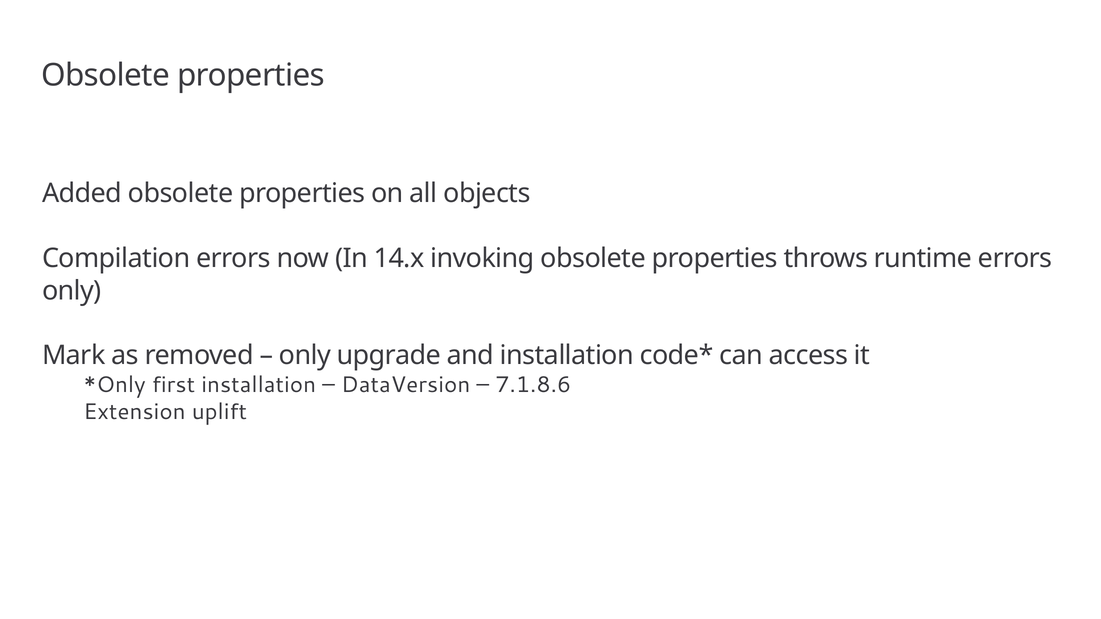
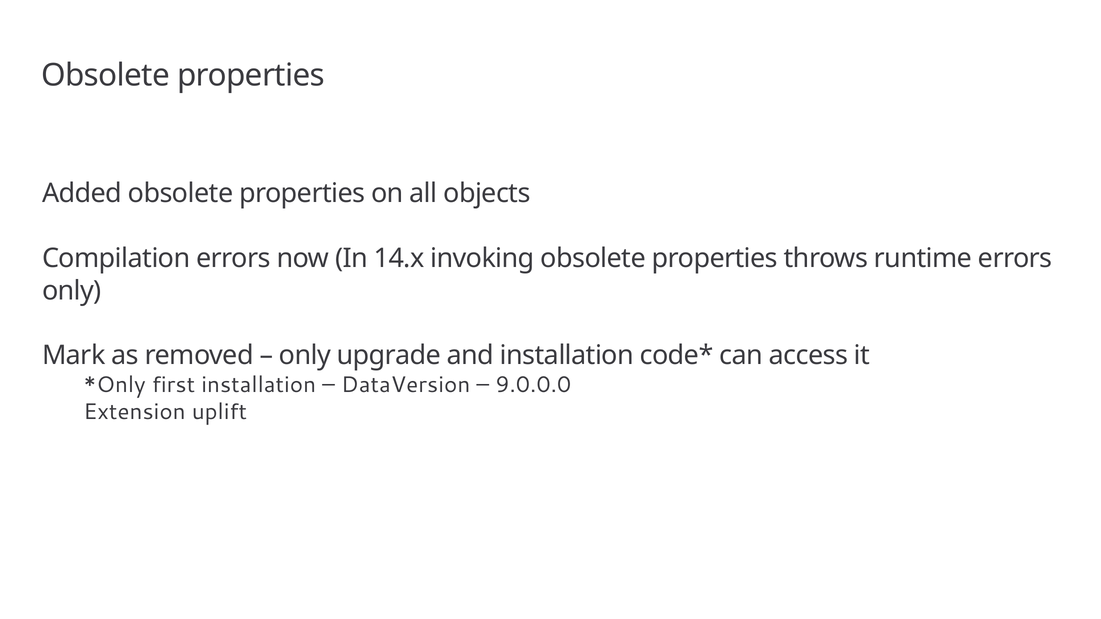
7.1.8.6: 7.1.8.6 -> 9.0.0.0 (533, 385)
